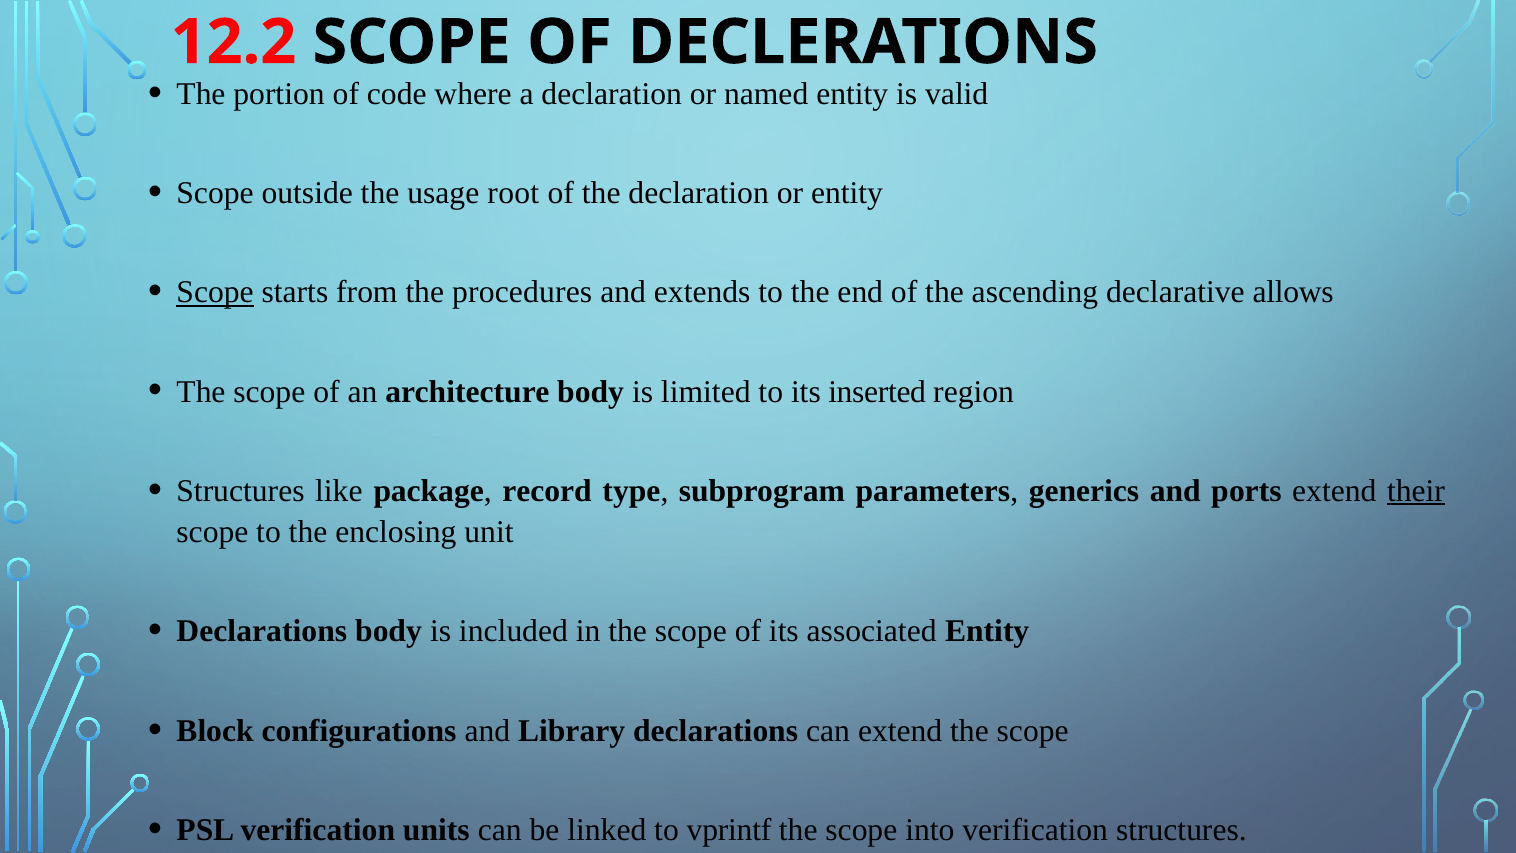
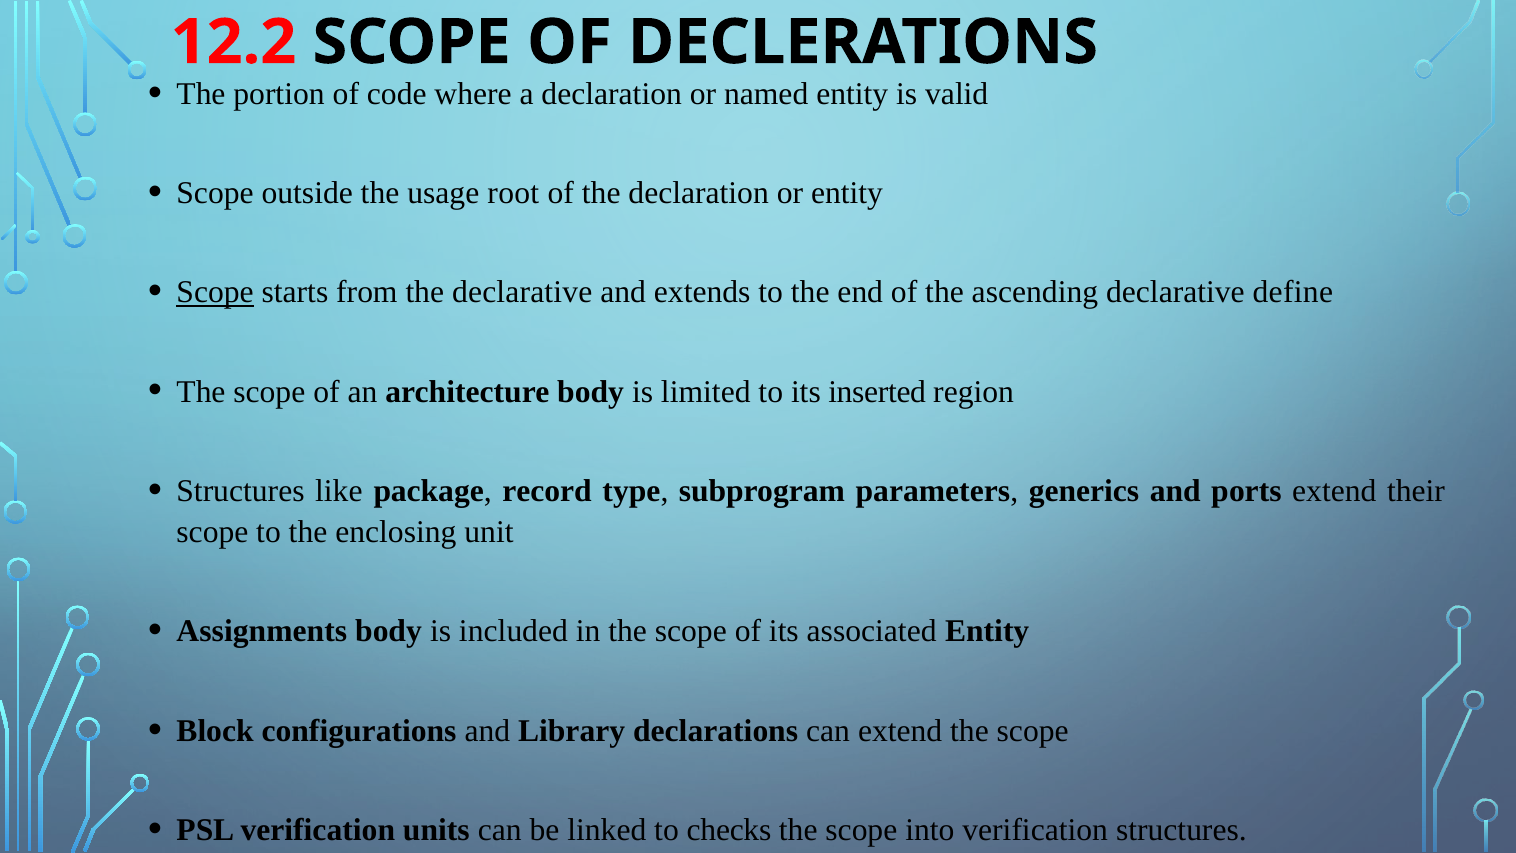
the procedures: procedures -> declarative (522, 292)
allows: allows -> define (1293, 292)
their underline: present -> none (1416, 491)
Declarations: Declarations -> Assignments (262, 631)
vprintf: vprintf -> checks (729, 830)
